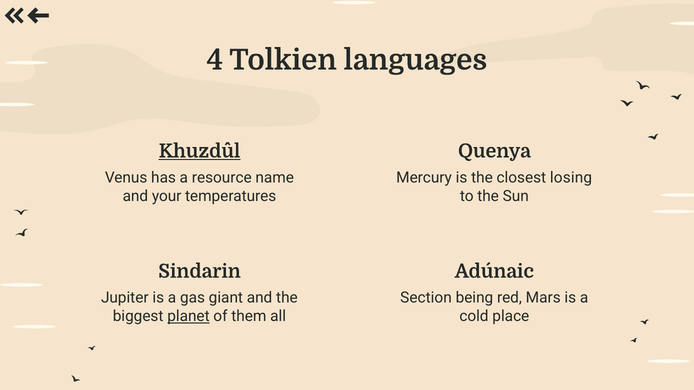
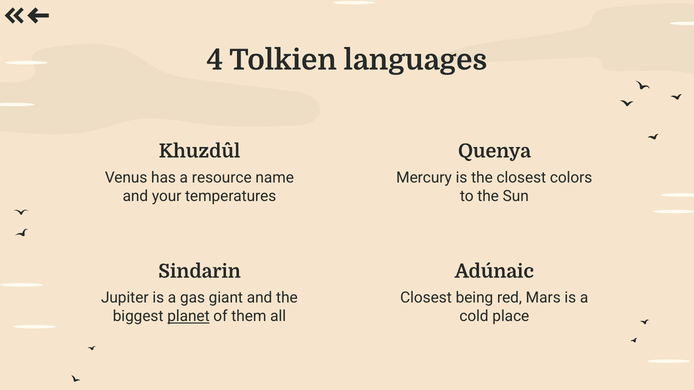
Khuzdûl underline: present -> none (199, 151)
losing: losing -> colors (571, 178)
Section: Section -> Closest (426, 298)
